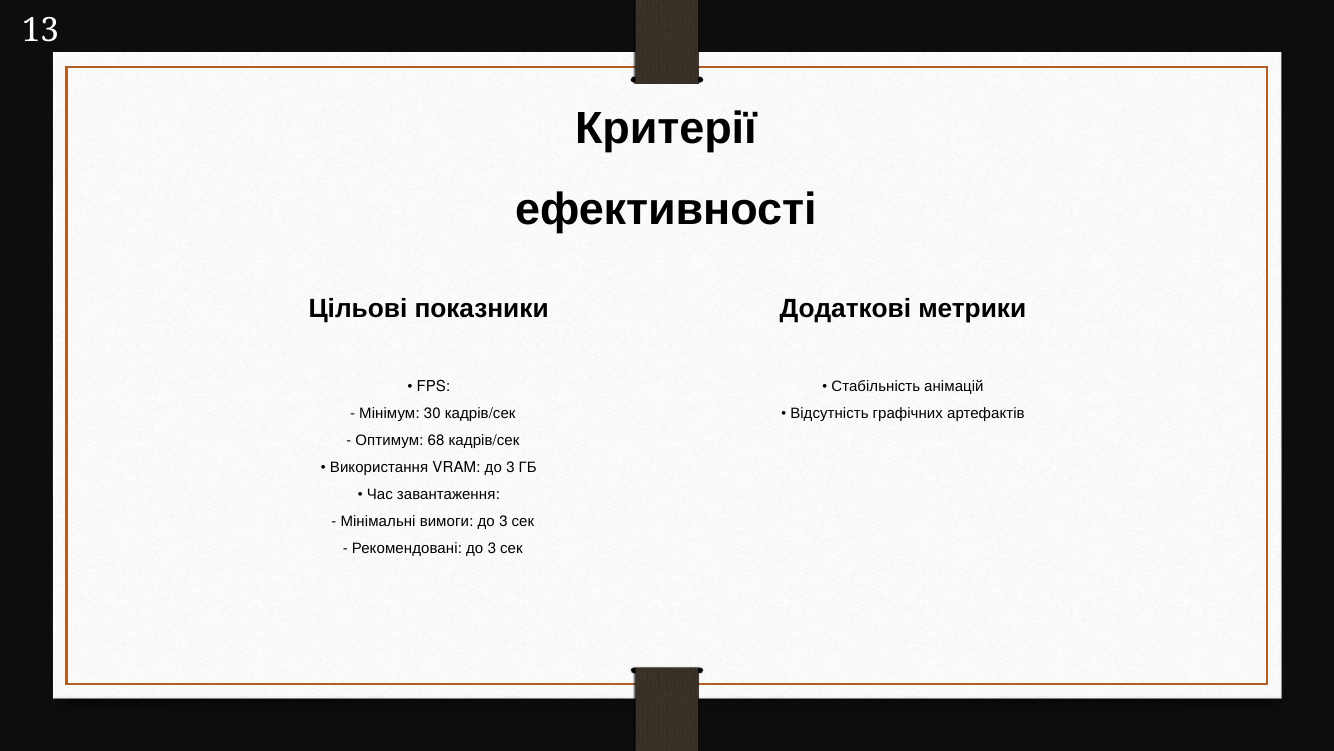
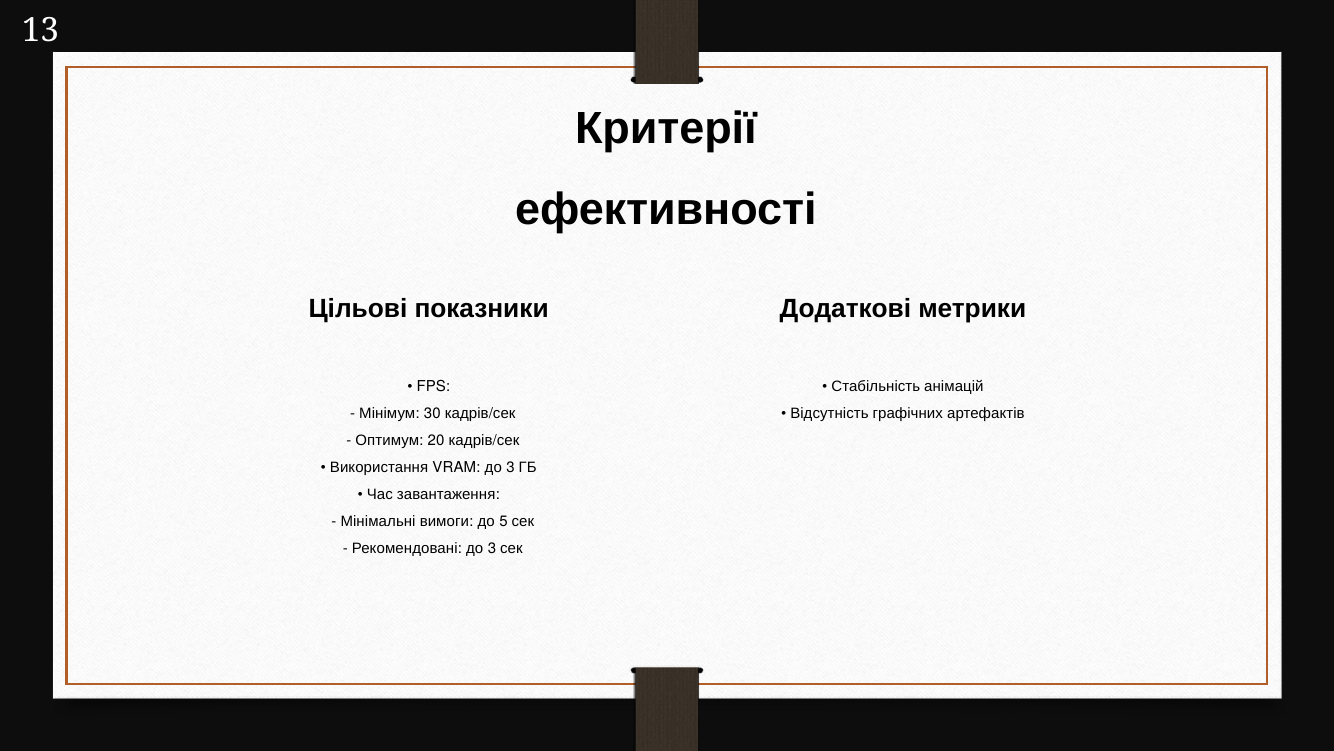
68: 68 -> 20 (436, 440)
3: 3 -> 5 (503, 521)
